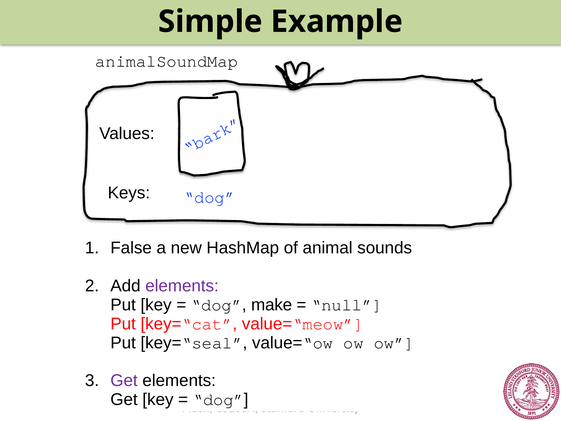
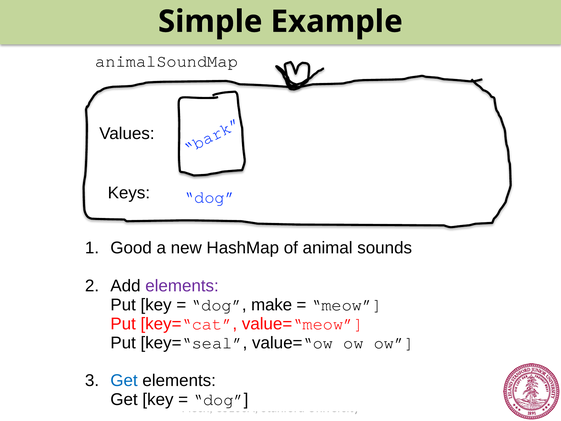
False: False -> Good (131, 248)
null: null -> meow (347, 305)
Get colour: purple -> blue (124, 380)
